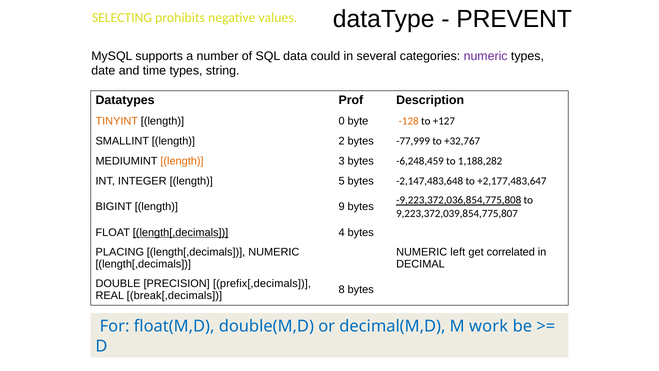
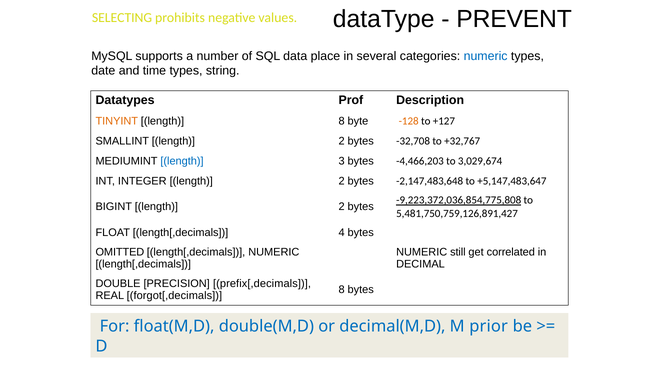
could: could -> place (325, 56)
numeric colour: purple -> blue (486, 56)
length 0: 0 -> 8 (342, 121)
-77,999: -77,999 -> -32,708 (413, 141)
length colour: orange -> blue (182, 161)
-6,248,459: -6,248,459 -> -4,466,203 (420, 161)
1,188,282: 1,188,282 -> 3,029,674 (480, 161)
INTEGER length 5: 5 -> 2 (342, 181)
+2,177,483,647: +2,177,483,647 -> +5,147,483,647 (512, 181)
BIGINT length 9: 9 -> 2 (342, 207)
9,223,372,039,854,775,807: 9,223,372,039,854,775,807 -> 5,481,750,759,126,891,427 (457, 214)
length[,decimals underline: present -> none (181, 232)
PLACING: PLACING -> OMITTED (120, 252)
left: left -> still (458, 252)
break[,decimals: break[,decimals -> forgot[,decimals (174, 295)
work: work -> prior (489, 326)
